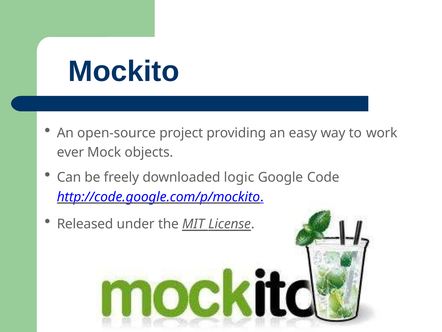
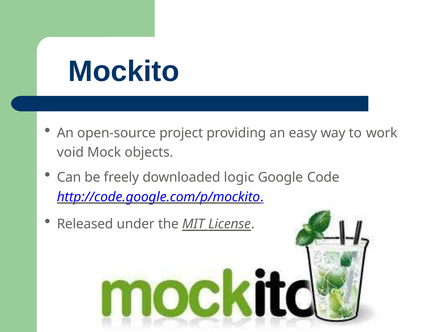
ever: ever -> void (70, 152)
